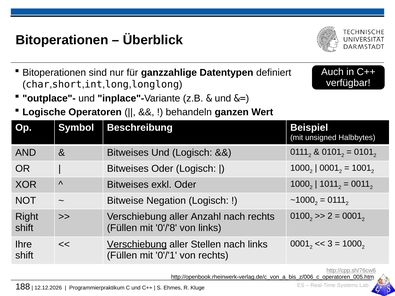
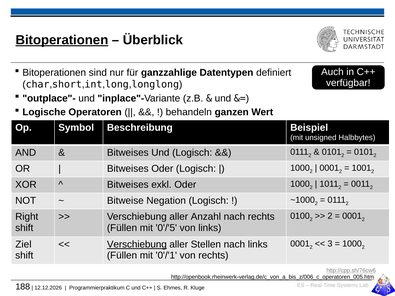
Bitoperationen underline: none -> present (62, 40)
0'/'8: 0'/'8 -> 0'/'5 (166, 228)
Ihre: Ihre -> Ziel (23, 245)
